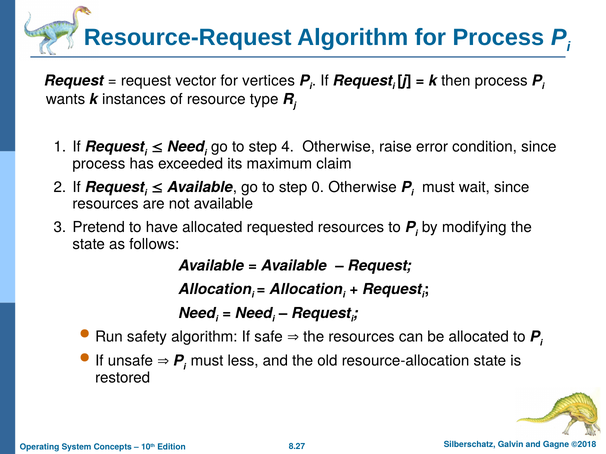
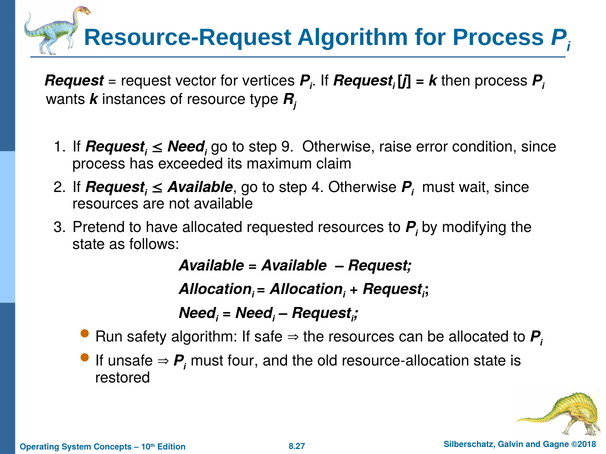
4: 4 -> 9 (288, 147)
0: 0 -> 4 (318, 187)
less: less -> four (243, 361)
